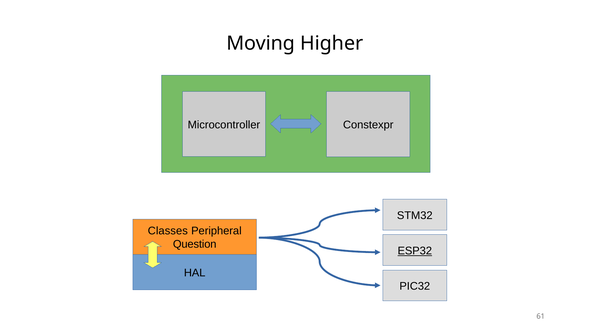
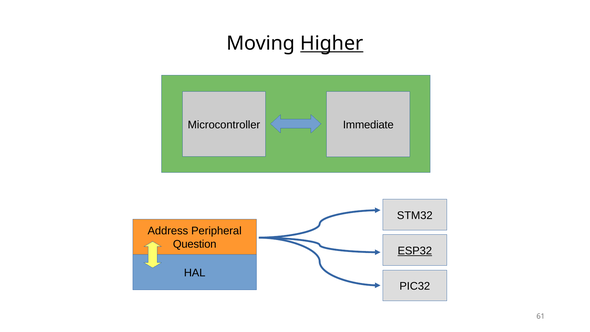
Higher underline: none -> present (332, 43)
Constexpr: Constexpr -> Immediate (368, 125)
Classes: Classes -> Address (168, 231)
